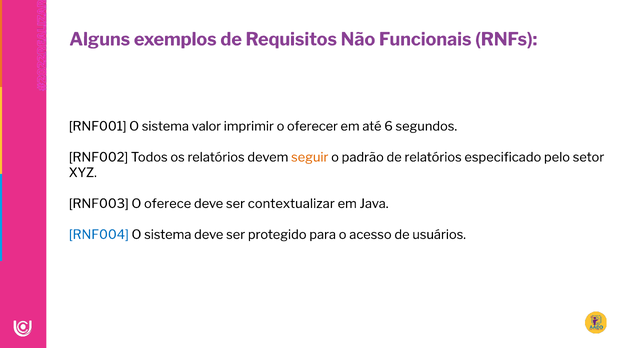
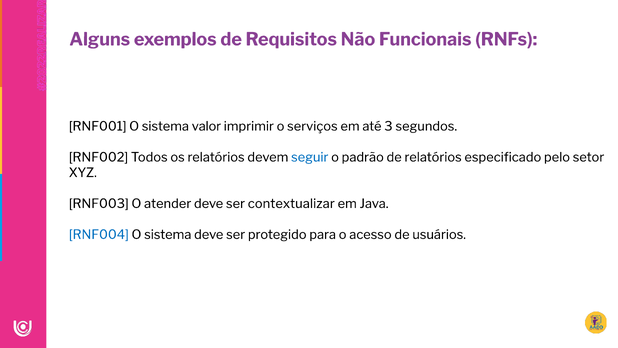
oferecer: oferecer -> serviços (312, 126)
6: 6 -> 3 (388, 126)
seguir colour: orange -> blue (310, 157)
oferece: oferece -> atender (168, 203)
